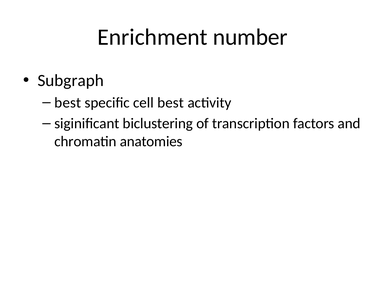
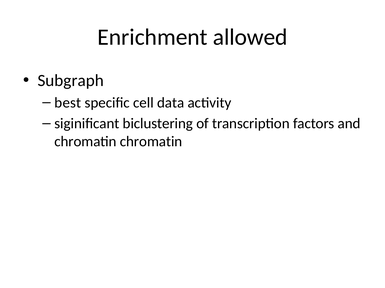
number: number -> allowed (250, 37)
cell best: best -> data (171, 103)
chromatin anatomies: anatomies -> chromatin (151, 142)
